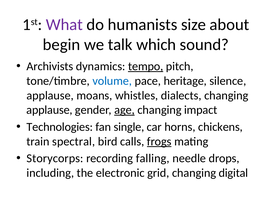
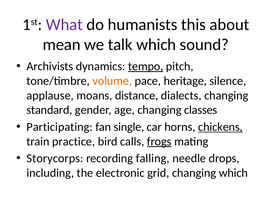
size: size -> this (193, 25)
begin: begin -> mean (62, 45)
volume colour: blue -> orange (112, 81)
whistles: whistles -> distance (137, 95)
applause: applause -> standard (49, 110)
age underline: present -> none (124, 110)
impact: impact -> classes (201, 110)
Technologies: Technologies -> Participating (60, 127)
chickens underline: none -> present (220, 127)
spectral: spectral -> practice (74, 141)
changing digital: digital -> which (233, 173)
